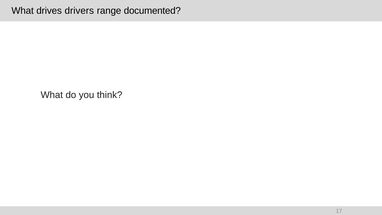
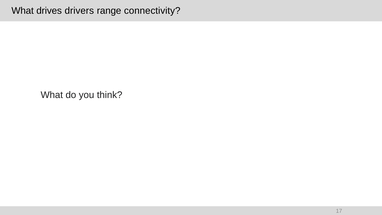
documented: documented -> connectivity (152, 11)
